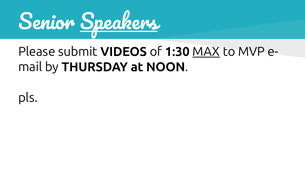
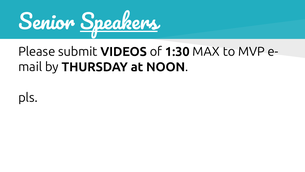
MAX underline: present -> none (206, 52)
